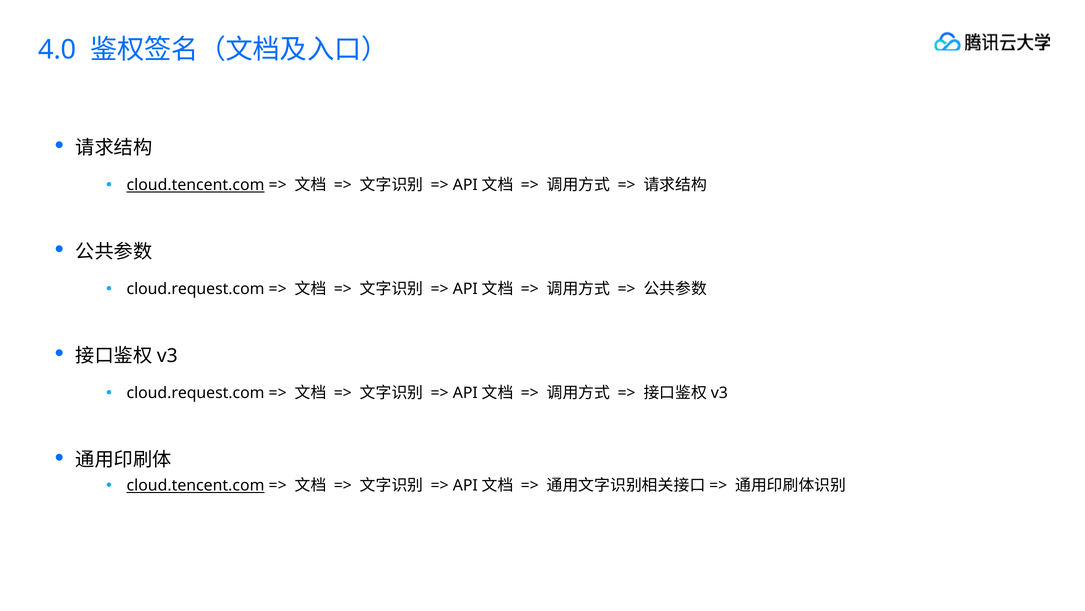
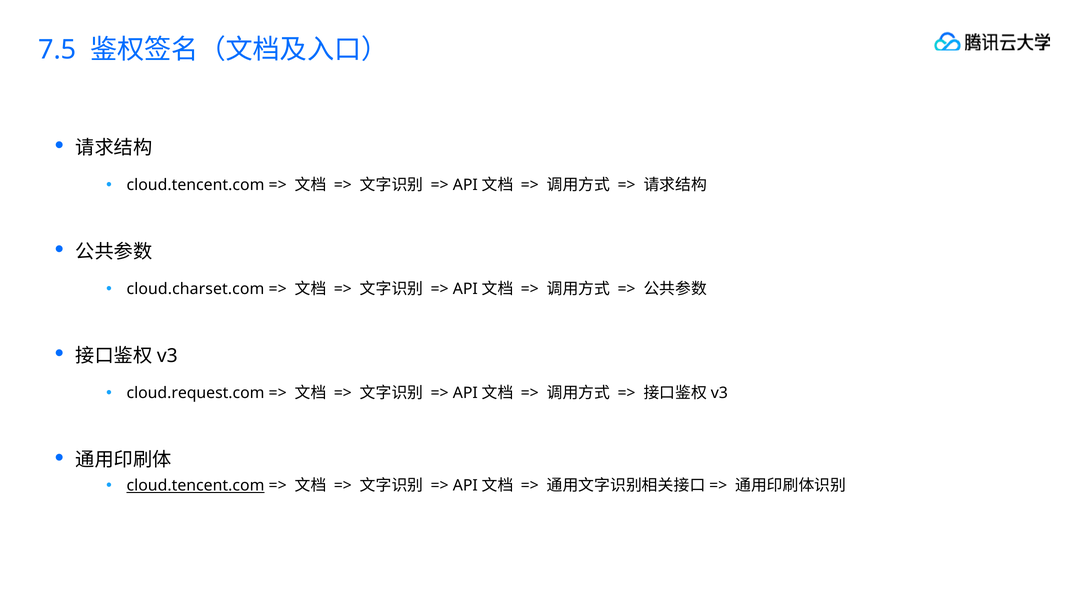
4.0: 4.0 -> 7.5 (57, 50)
cloud.tencent.com underline: present -> none (196, 185)
cloud.request.com: cloud.request.com -> cloud.charset.com (195, 289)
